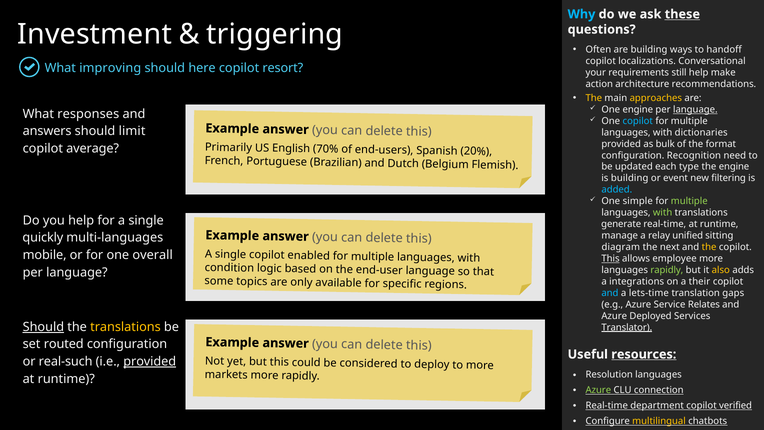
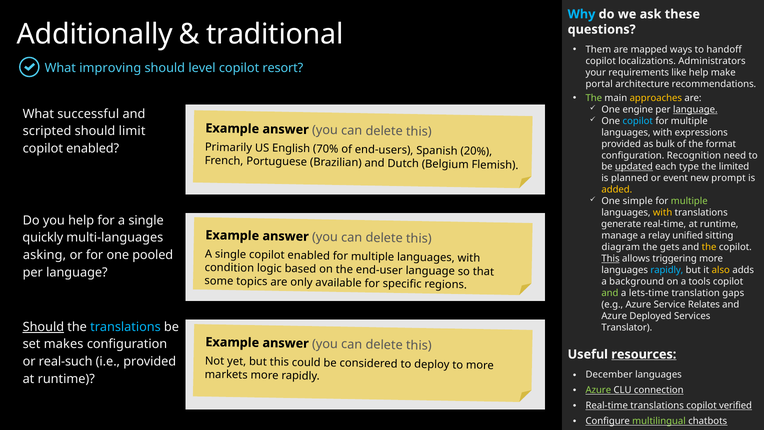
these underline: present -> none (682, 14)
Investment: Investment -> Additionally (95, 34)
triggering: triggering -> traditional (275, 34)
Often: Often -> Them (598, 50)
are building: building -> mapped (649, 50)
Conversational: Conversational -> Administrators (712, 61)
here: here -> level (202, 68)
still: still -> like (679, 73)
action: action -> portal (599, 84)
The colour: yellow -> light green (594, 98)
responses: responses -> successful (88, 114)
answers: answers -> scripted (47, 131)
dictionaries: dictionaries -> expressions (701, 132)
average: average -> enabled (93, 148)
updated underline: none -> present (634, 167)
the engine: engine -> limited (734, 167)
is building: building -> planned (630, 178)
filtering: filtering -> prompt (729, 178)
added colour: light blue -> yellow (617, 190)
with colour: light green -> yellow (663, 213)
next: next -> gets (670, 247)
mobile: mobile -> asking (44, 255)
overall: overall -> pooled (153, 255)
employee: employee -> triggering (675, 258)
rapidly colour: light green -> light blue (667, 270)
integrations: integrations -> background (637, 281)
their: their -> tools (700, 281)
and colour: light blue -> light green (610, 293)
translations colour: yellow -> light blue (125, 327)
Translator underline: present -> none (627, 327)
routed: routed -> makes (64, 344)
provided underline: present -> none (150, 361)
Resolution: Resolution -> December (609, 374)
Real-time department: department -> translations (657, 405)
multilingual colour: yellow -> light green (659, 421)
